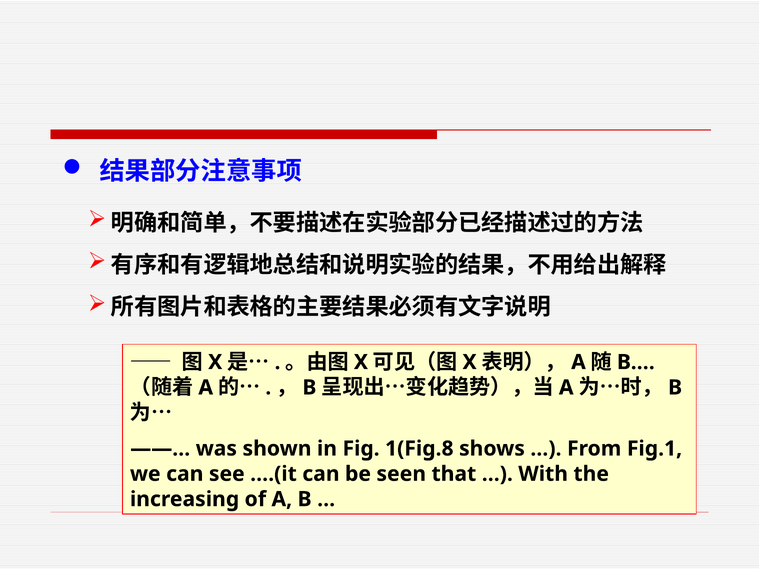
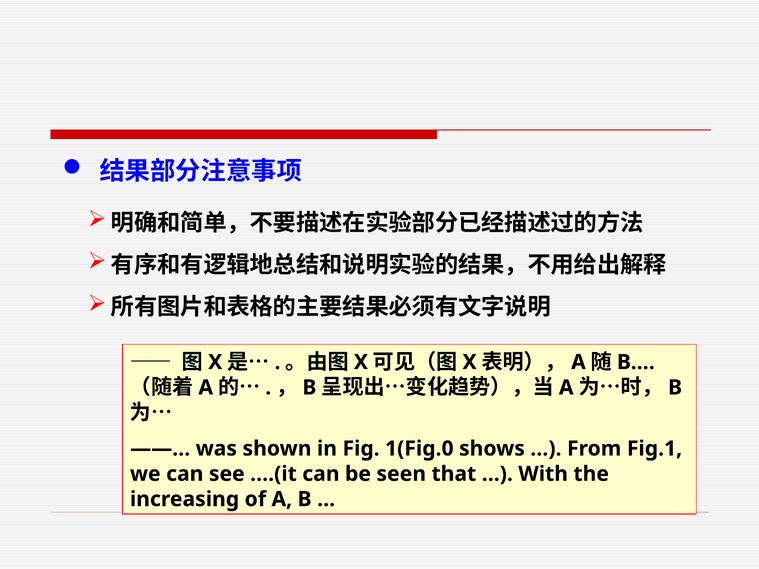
1(Fig.8: 1(Fig.8 -> 1(Fig.0 (419, 449)
